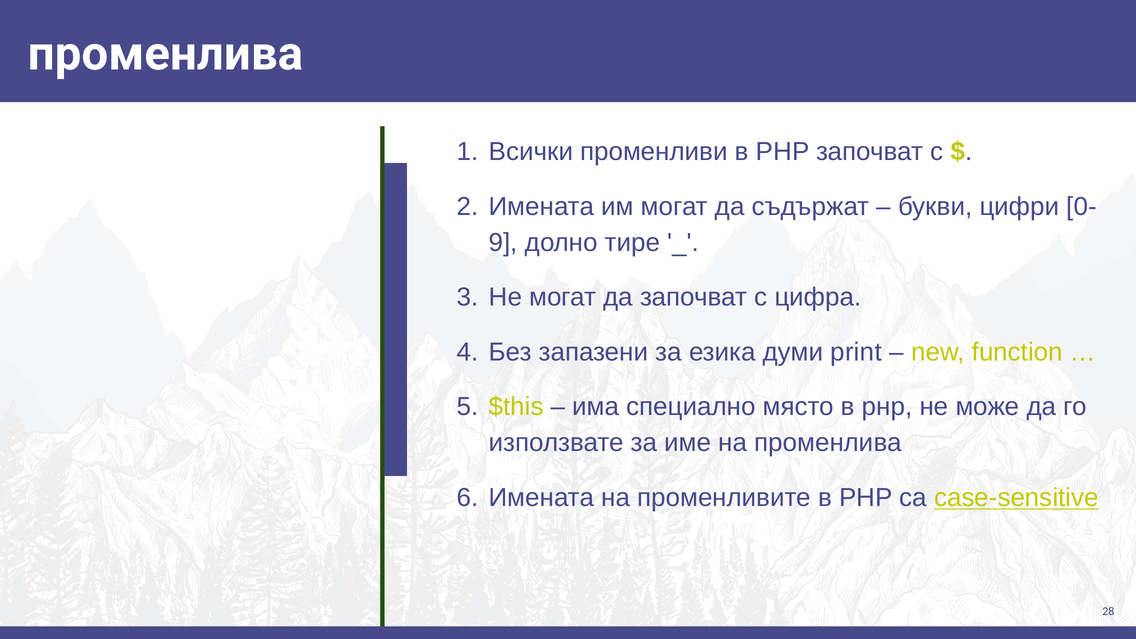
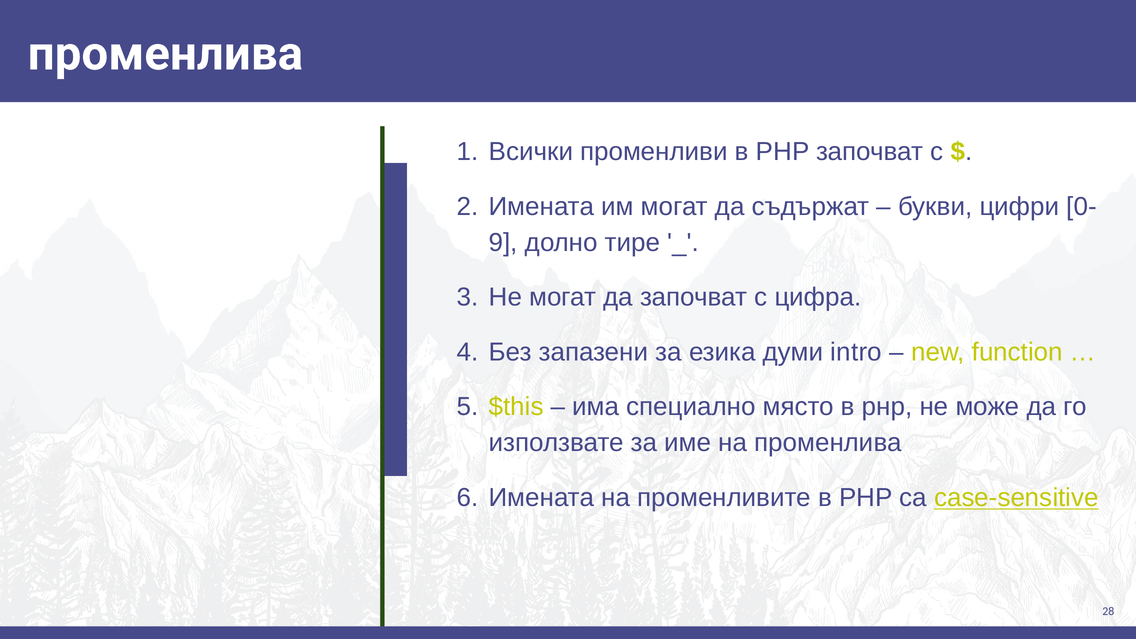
print: print -> intro (856, 352)
